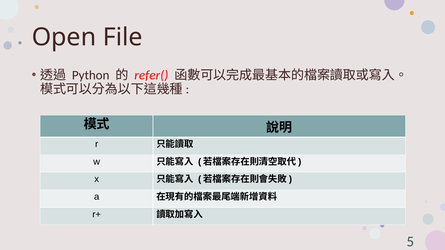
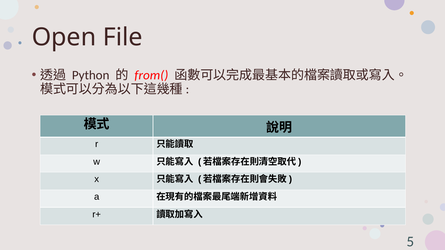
refer(: refer( -> from( (151, 75)
